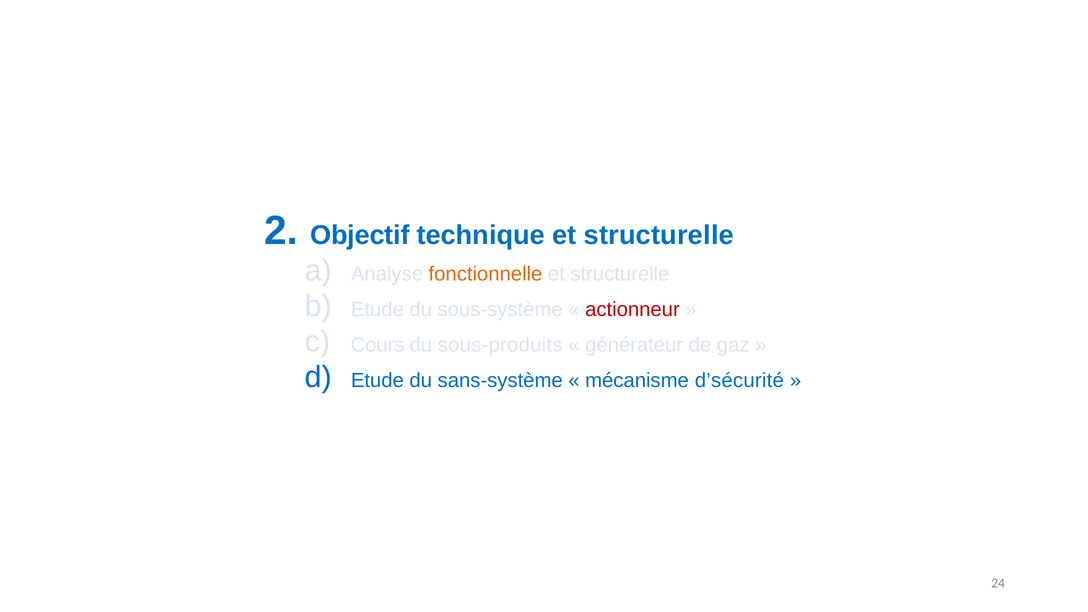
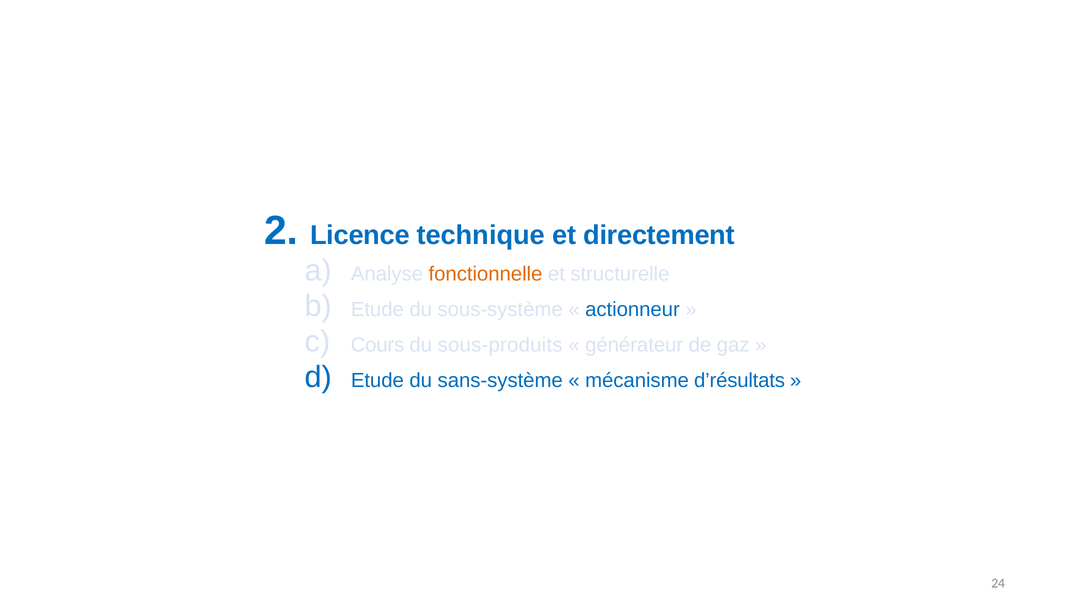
Objectif: Objectif -> Licence (360, 235)
technique et structurelle: structurelle -> directement (659, 235)
actionneur colour: red -> blue (632, 310)
d’sécurité: d’sécurité -> d’résultats (740, 380)
